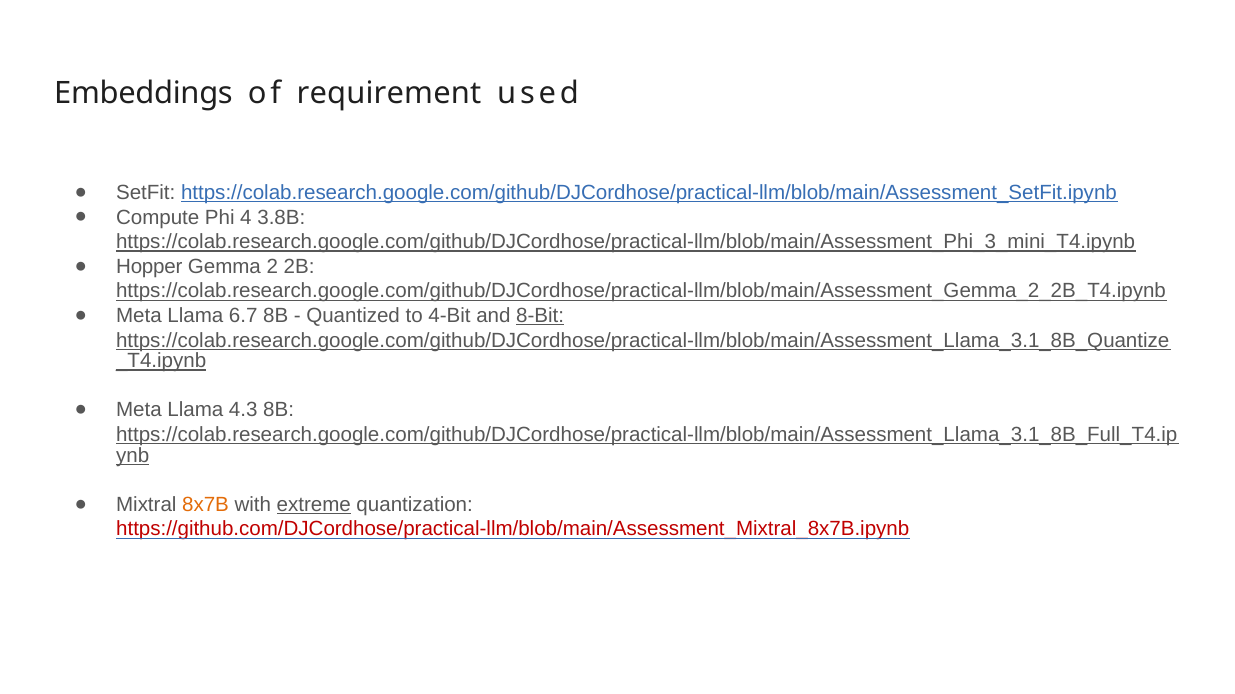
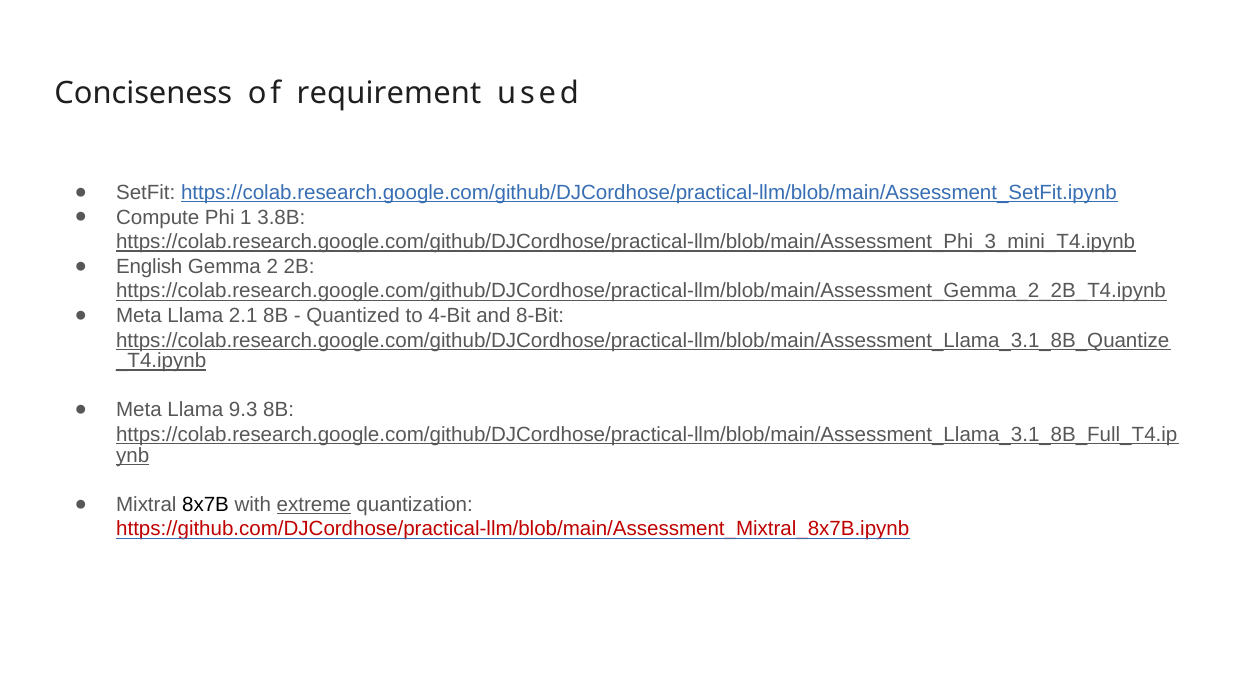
Embeddings: Embeddings -> Conciseness (143, 93)
4: 4 -> 1 (246, 217)
Hopper: Hopper -> English (149, 267)
6.7: 6.7 -> 2.1 (243, 316)
8-Bit underline: present -> none (540, 316)
4.3: 4.3 -> 9.3 (243, 411)
8x7B colour: orange -> black (206, 505)
